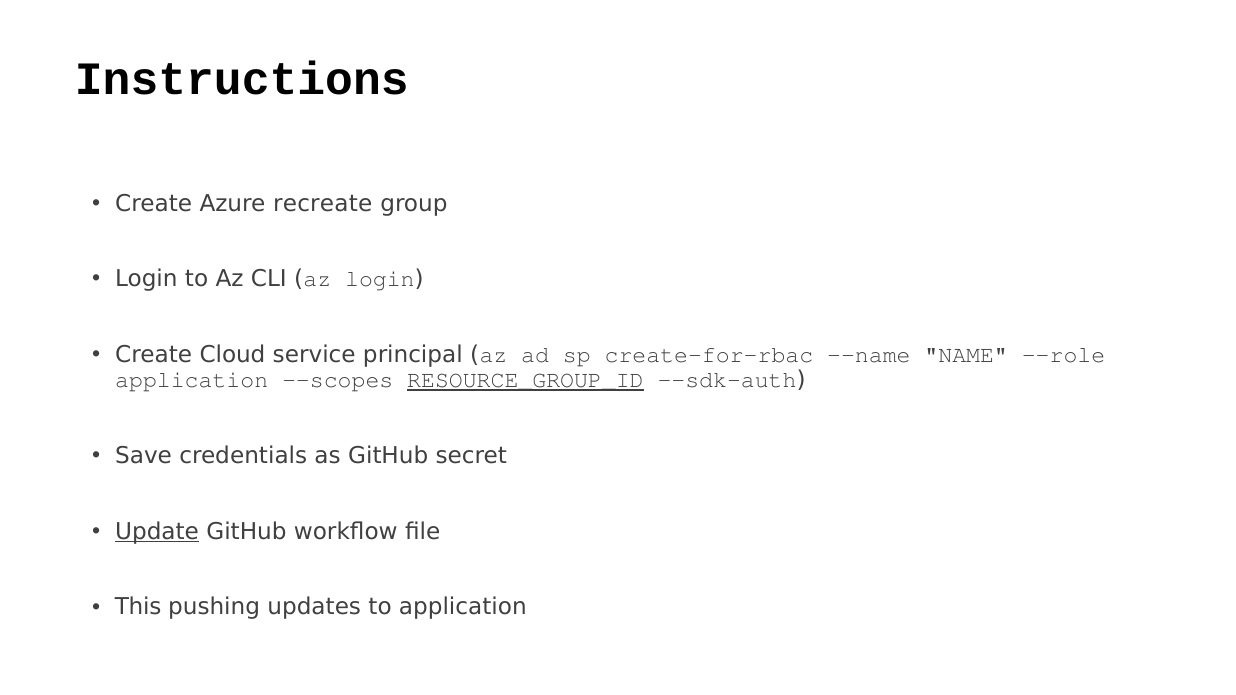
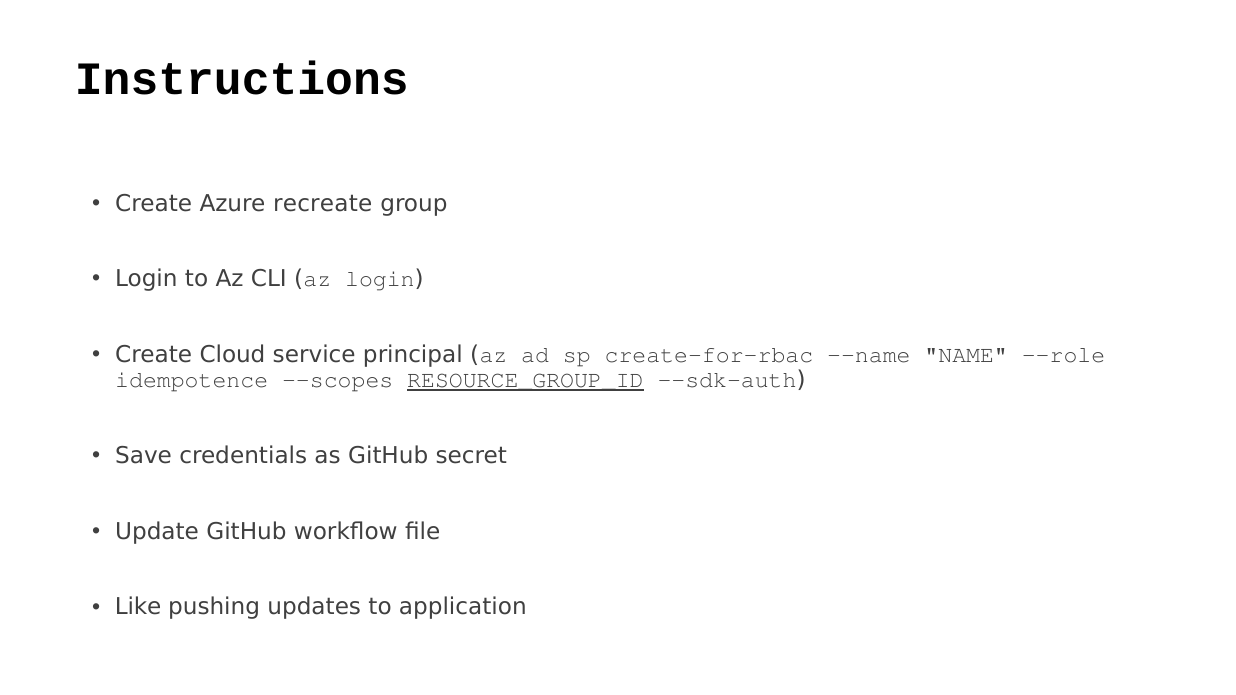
application: application -> idempotence (192, 380)
Update underline: present -> none (157, 532)
This: This -> Like (138, 607)
